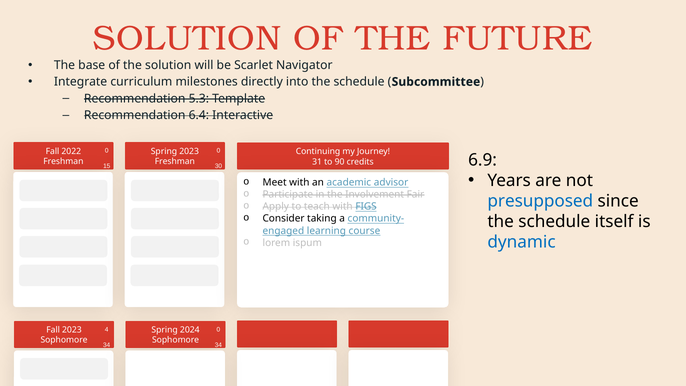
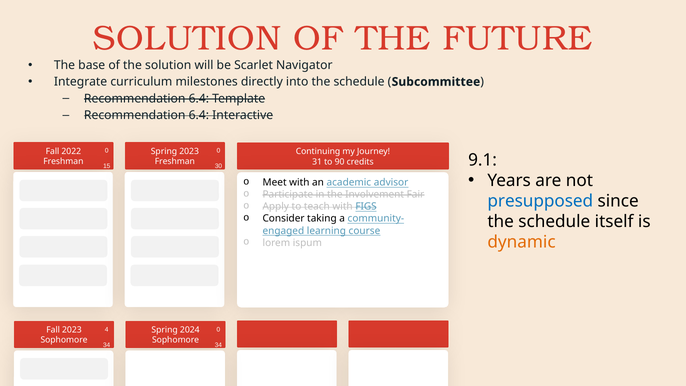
5.3: 5.3 -> 6.4 (199, 98)
6.9: 6.9 -> 9.1 (483, 160)
dynamic colour: blue -> orange (522, 242)
